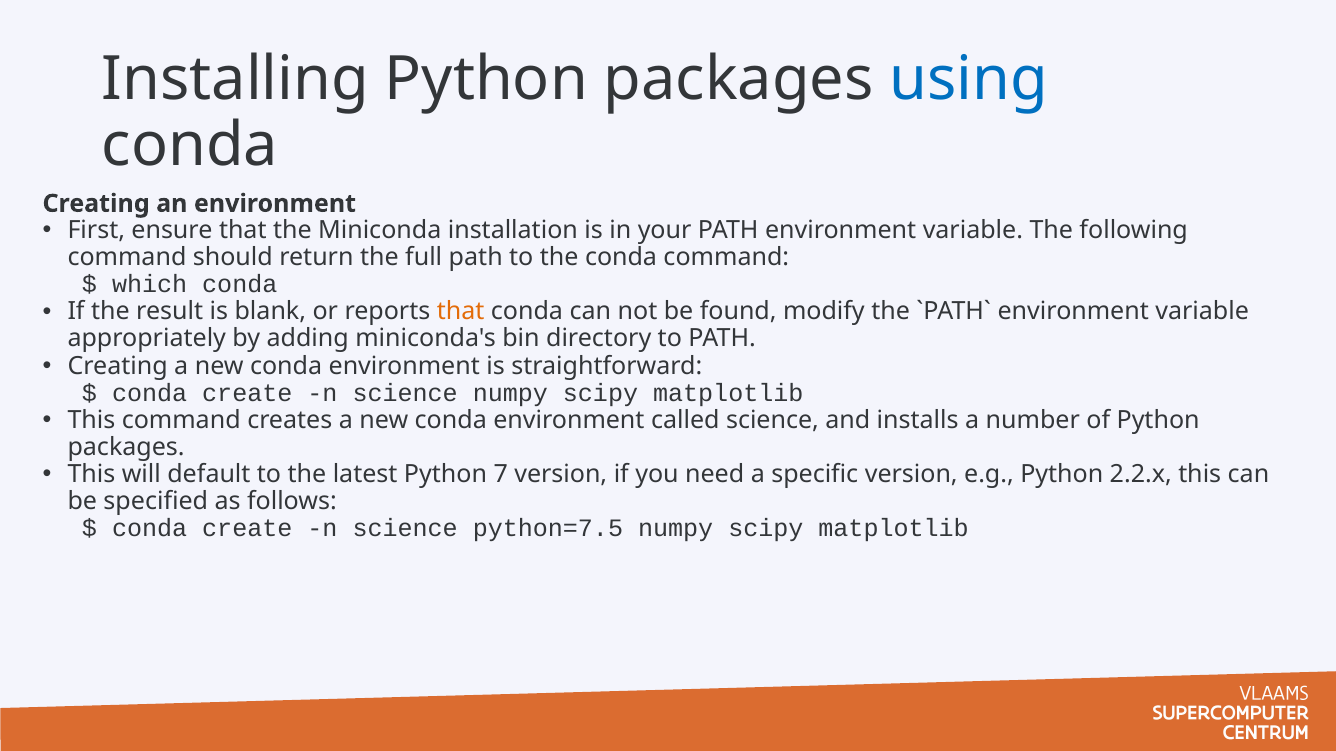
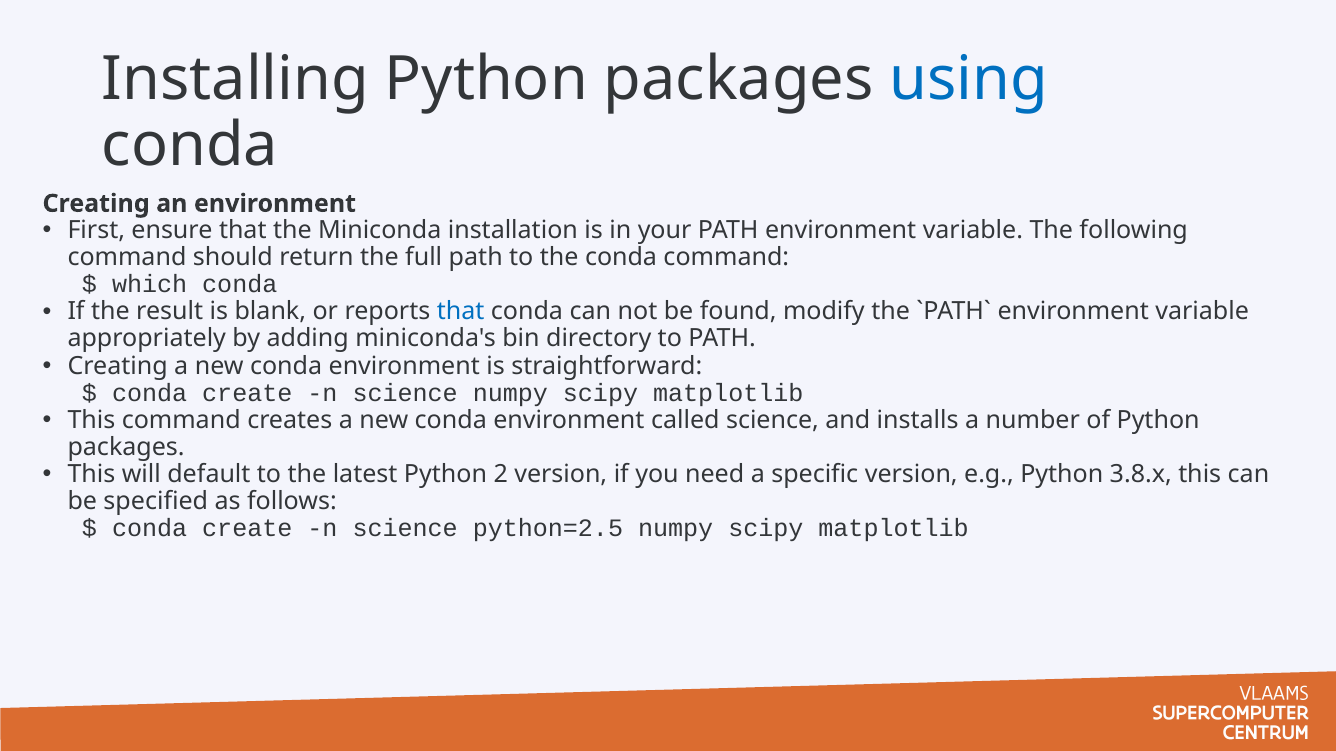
that colour: orange -> blue (461, 312)
7: 7 -> 2 (501, 474)
2.2.x: 2.2.x -> 3.8.x (1141, 474)
python=7.5: python=7.5 -> python=2.5 (548, 528)
